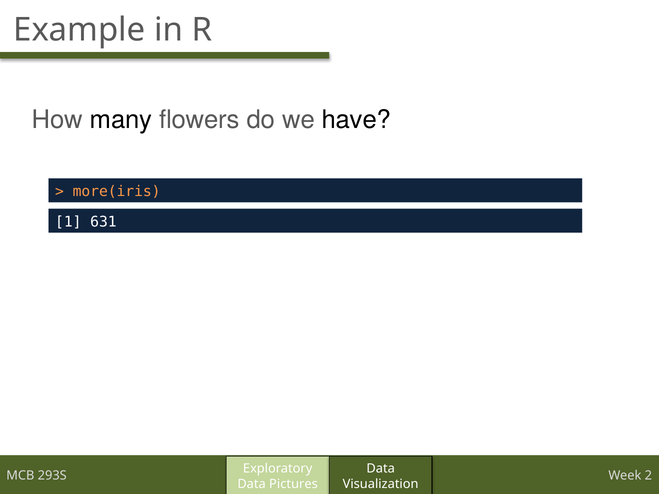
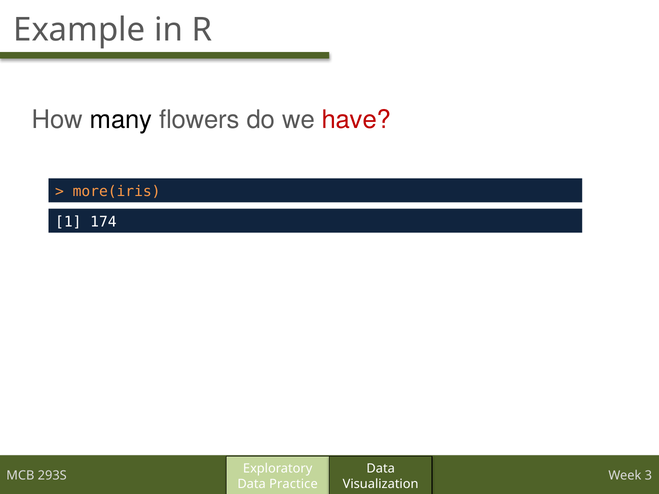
have colour: black -> red (356, 120)
631: 631 -> 174 (103, 222)
2: 2 -> 3 (648, 476)
Pictures: Pictures -> Practice (293, 484)
